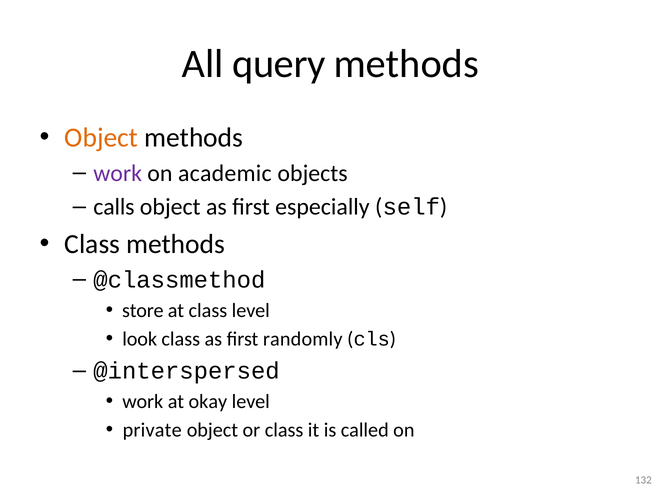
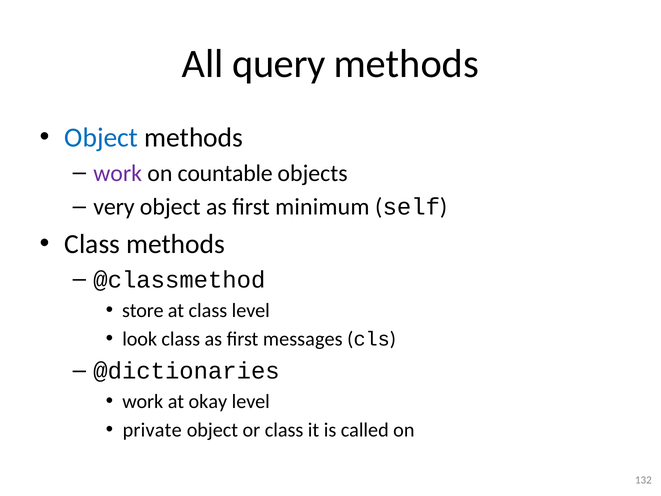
Object colour: orange -> blue (101, 137)
academic: academic -> countable (225, 173)
calls: calls -> very (114, 207)
especially: especially -> minimum (322, 207)
randomly: randomly -> messages (303, 339)
@interspersed: @interspersed -> @dictionaries (187, 371)
